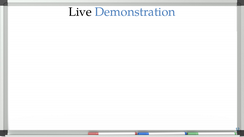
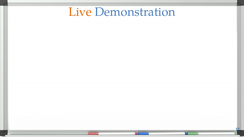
Live colour: black -> orange (80, 12)
